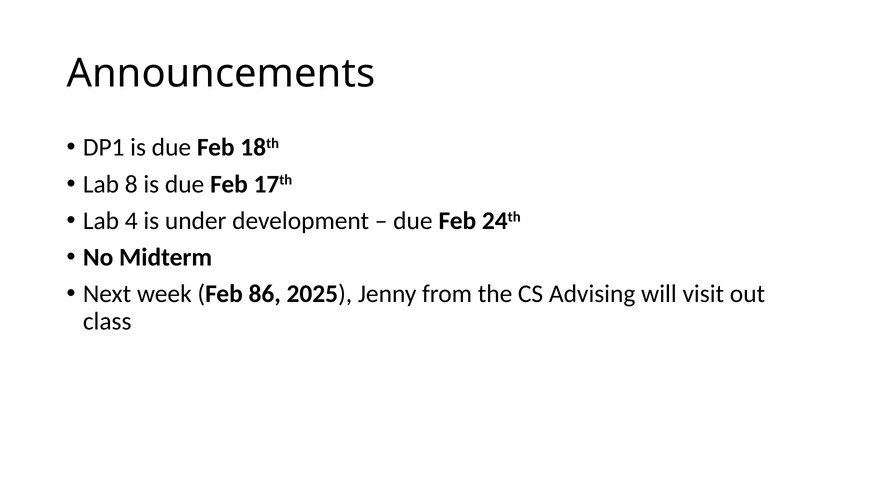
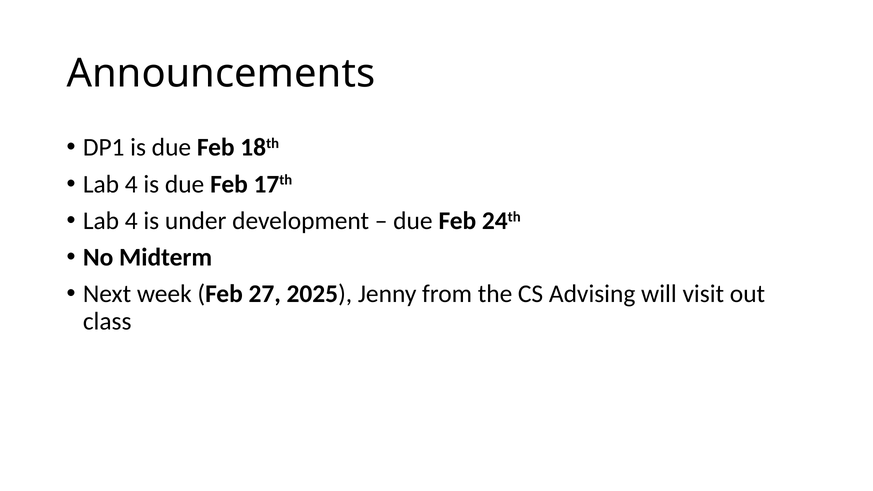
8: 8 -> 4 (131, 184)
86: 86 -> 27 (265, 294)
